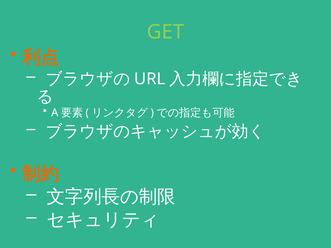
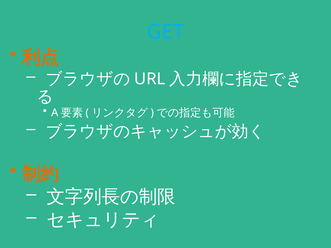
GET colour: light green -> light blue (165, 32)
